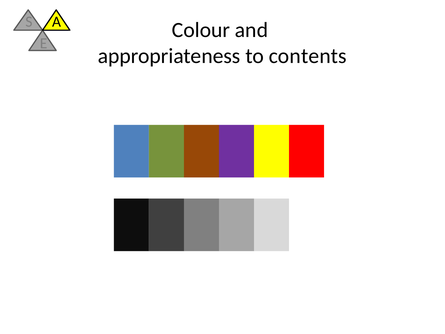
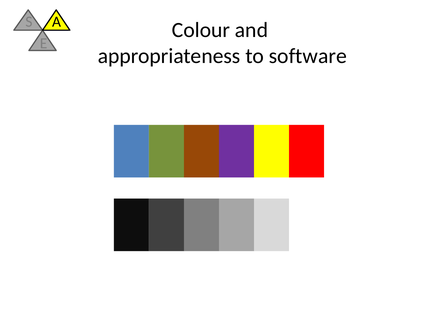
contents: contents -> software (308, 56)
